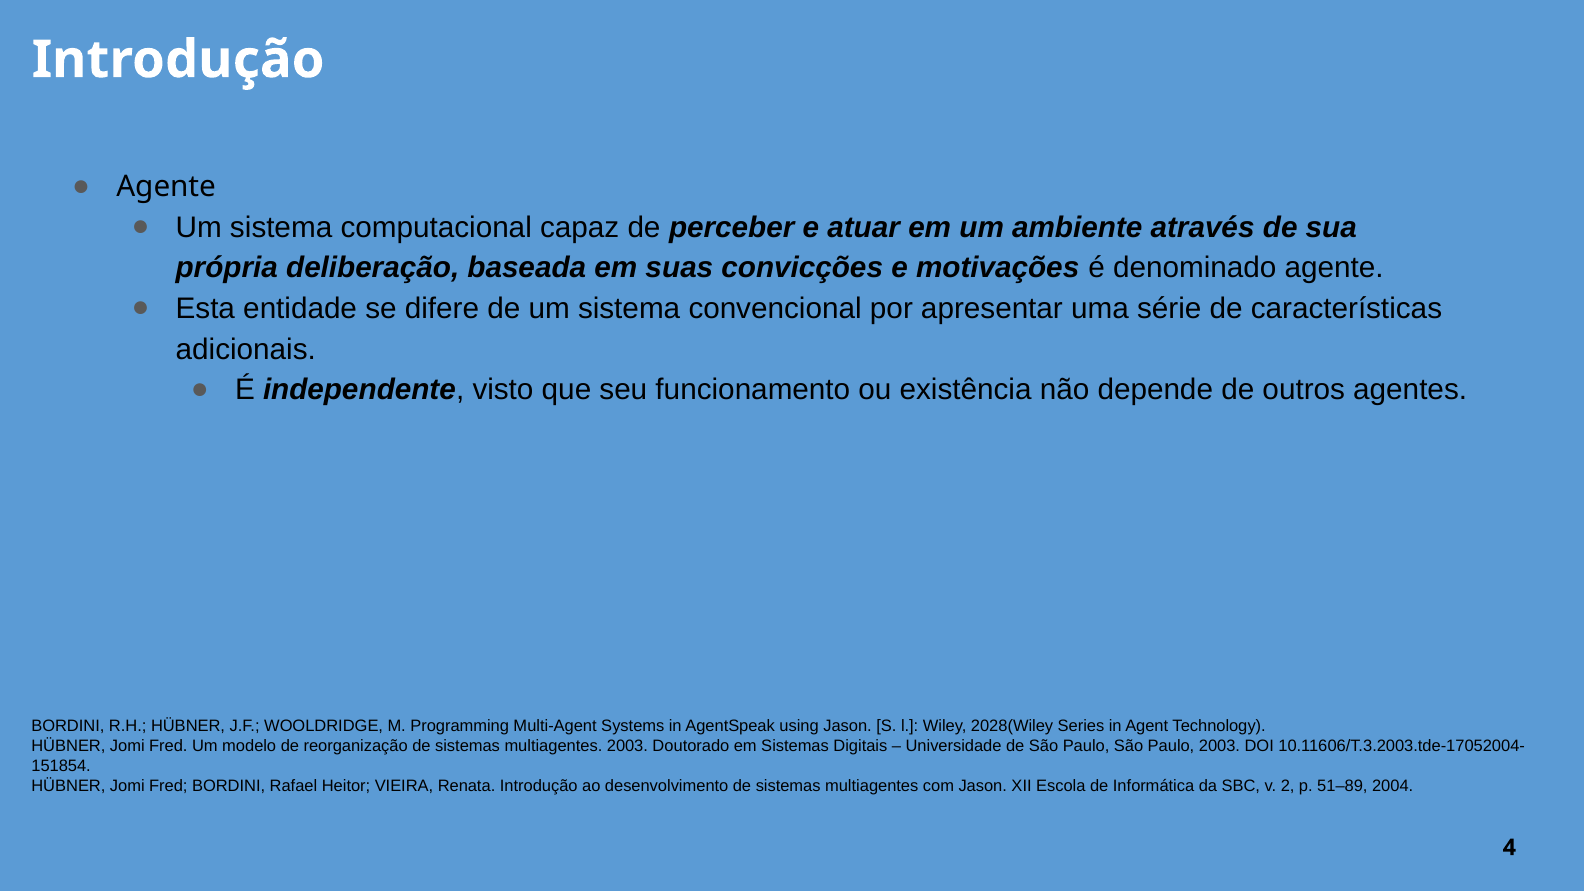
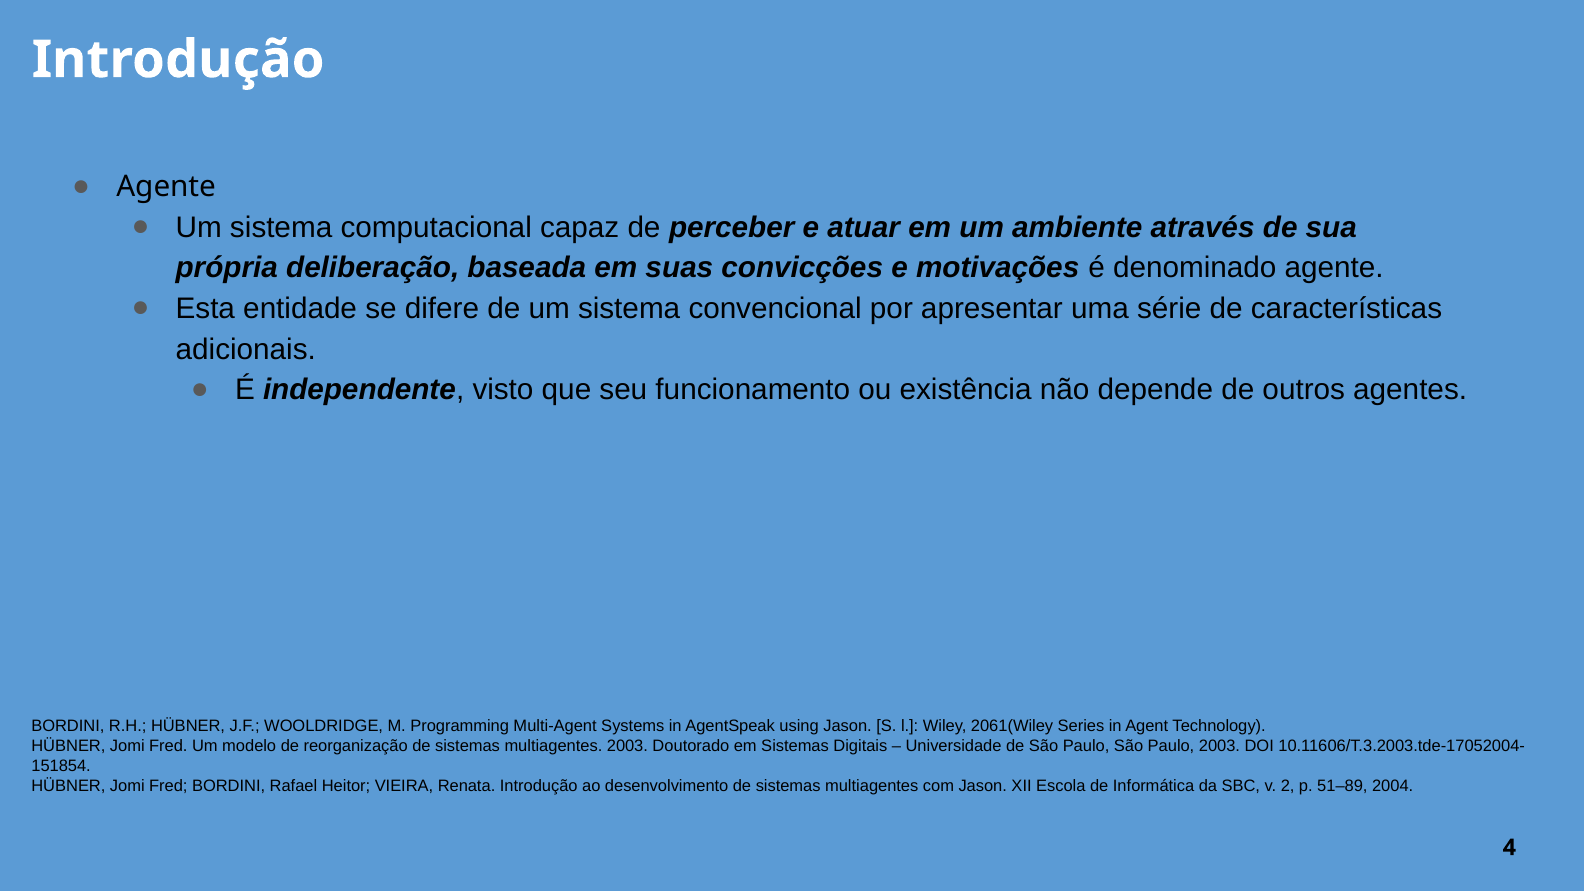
2028(Wiley: 2028(Wiley -> 2061(Wiley (1012, 726)
